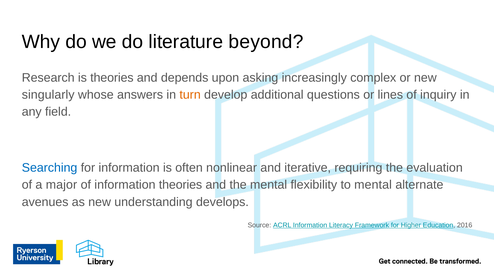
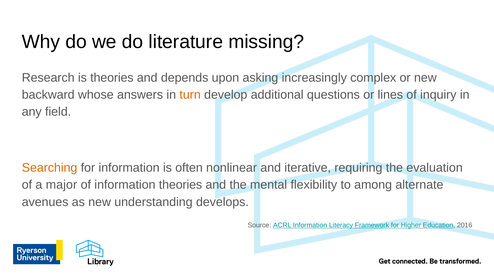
beyond: beyond -> missing (266, 42)
singularly: singularly -> backward (48, 95)
Searching colour: blue -> orange (50, 168)
to mental: mental -> among (373, 185)
